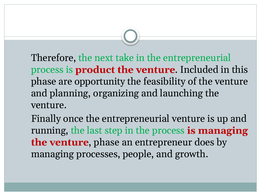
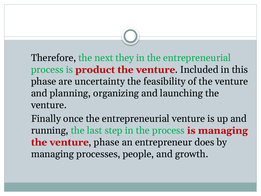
take: take -> they (125, 58)
opportunity: opportunity -> uncertainty (100, 81)
